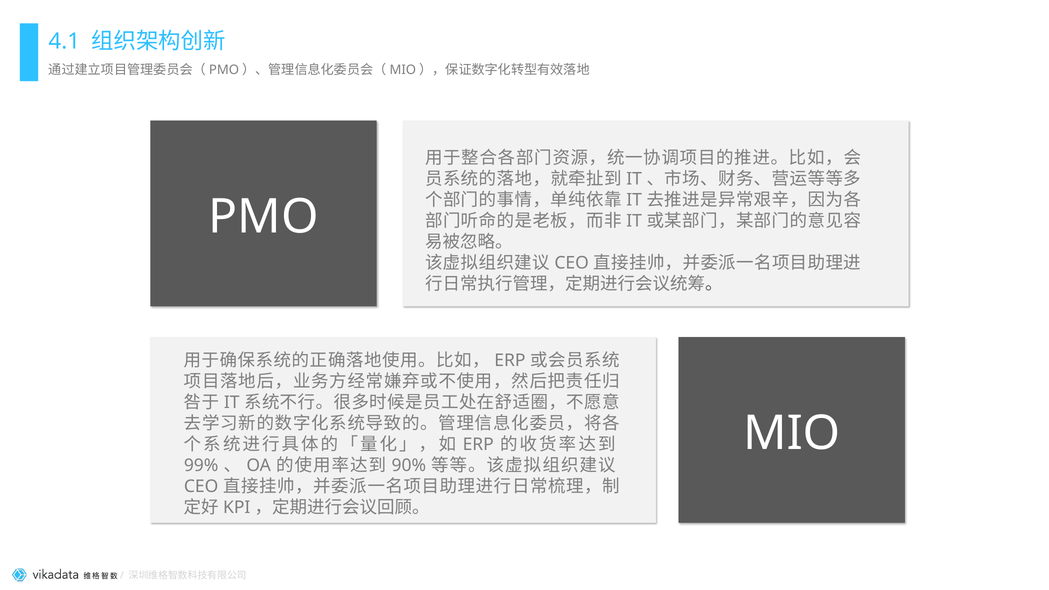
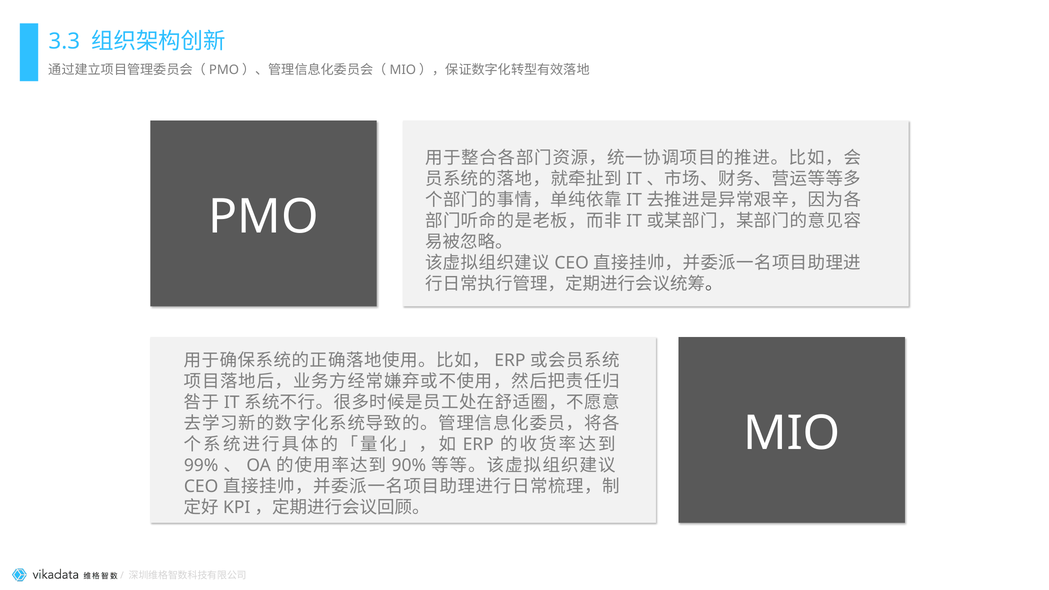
4.1: 4.1 -> 3.3 (64, 41)
